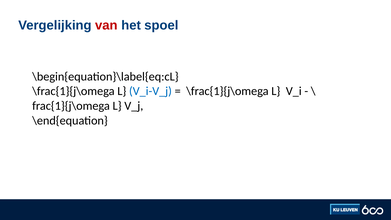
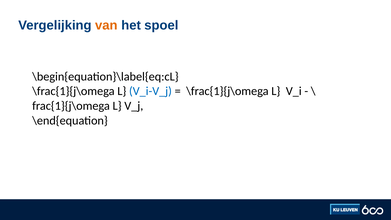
van colour: red -> orange (106, 25)
